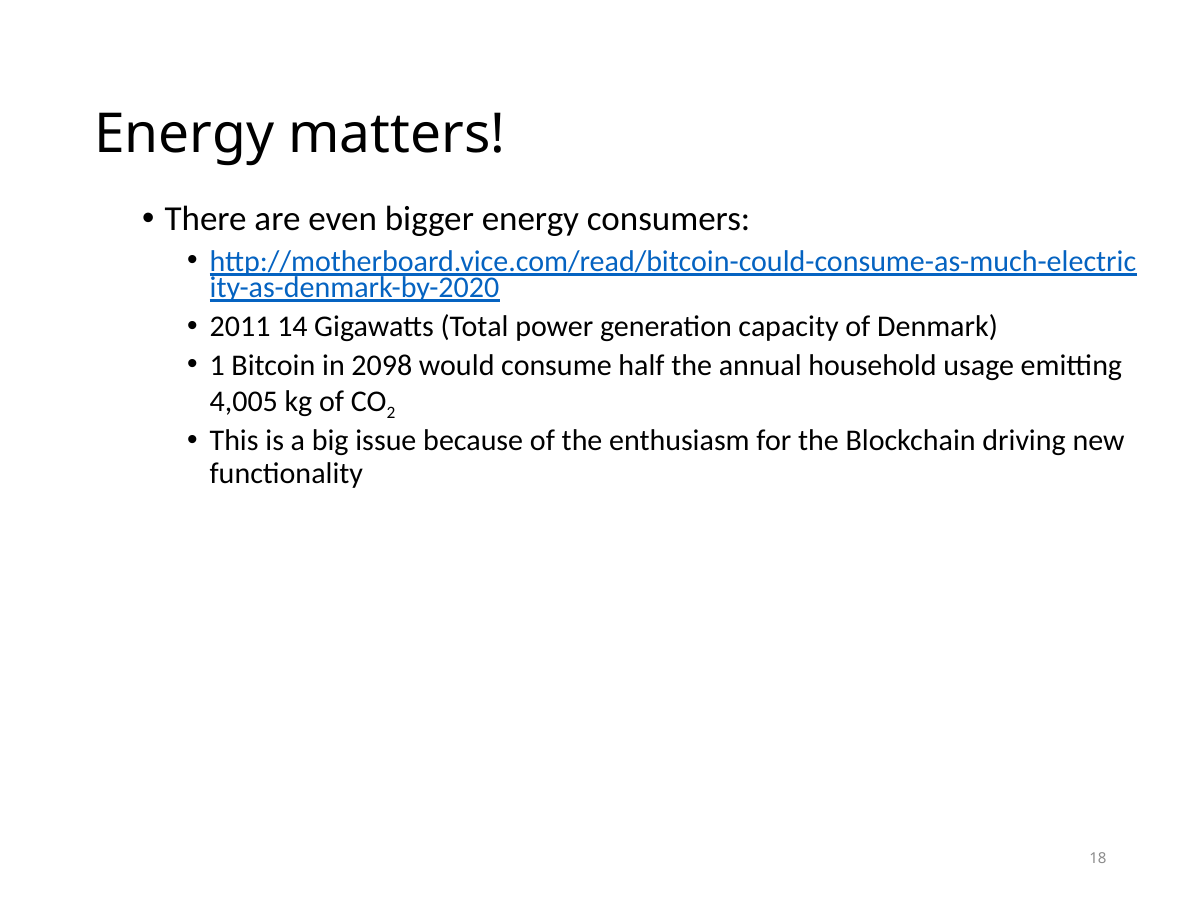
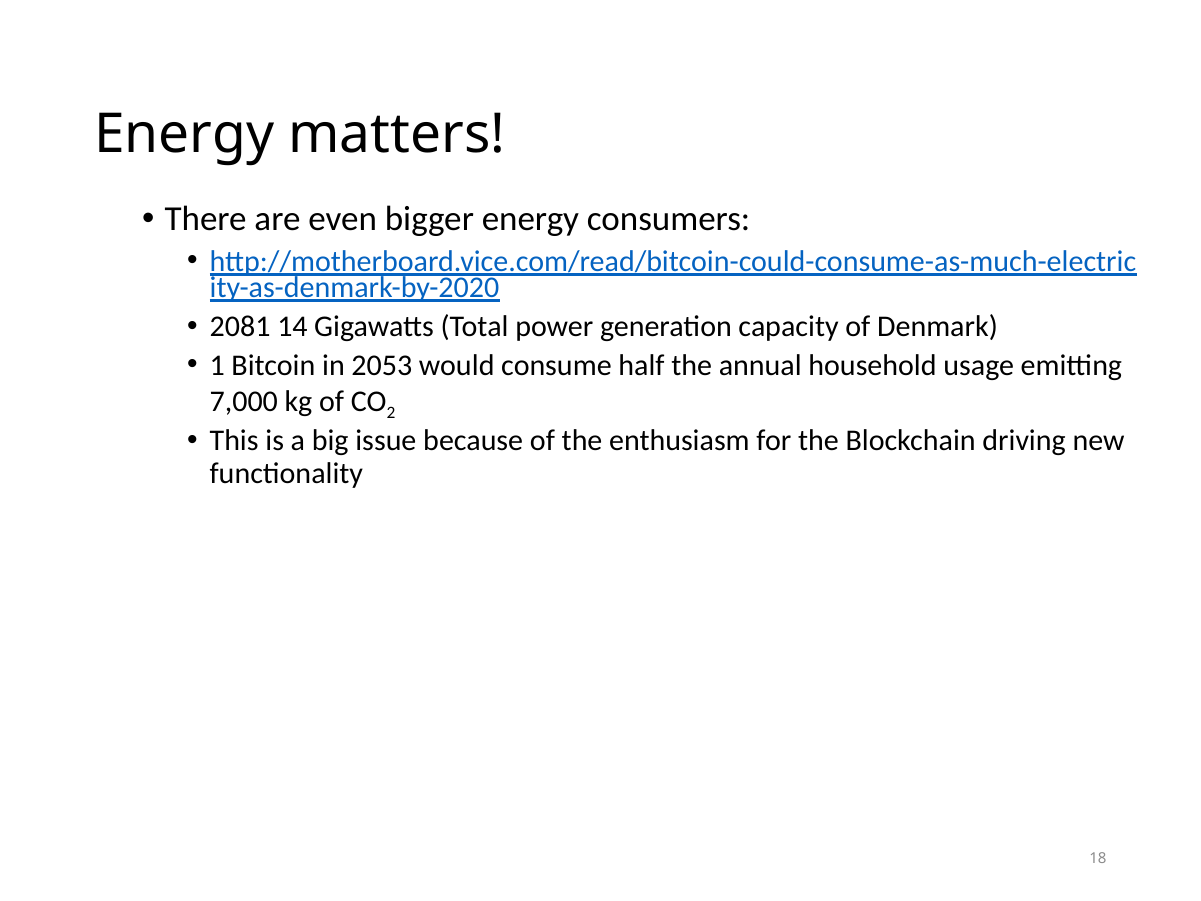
2011: 2011 -> 2081 (240, 326)
2098: 2098 -> 2053 (382, 365)
4,005: 4,005 -> 7,000 (244, 401)
